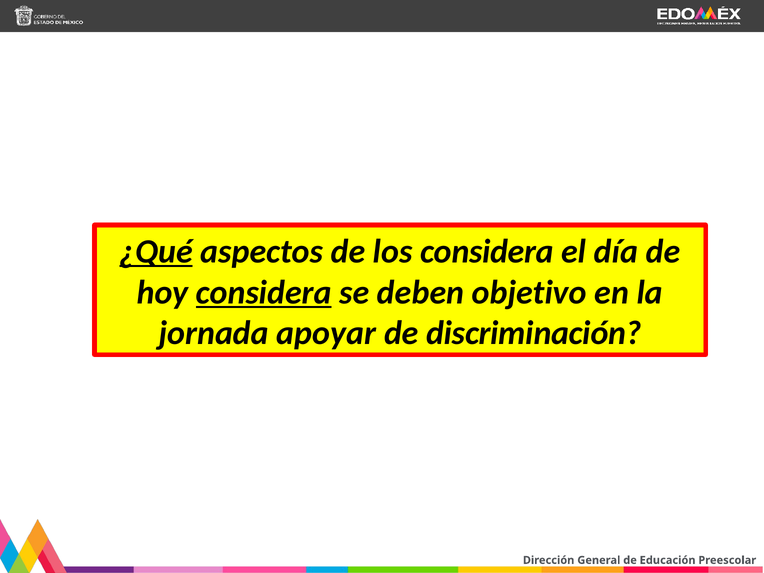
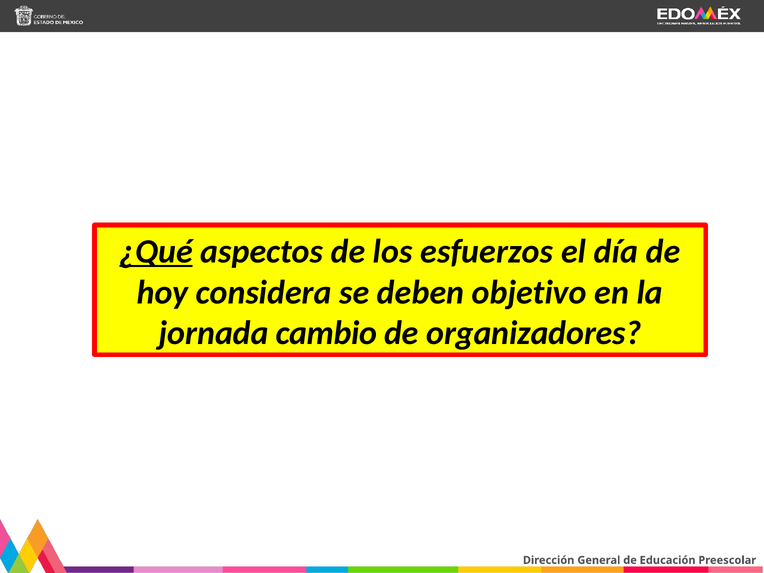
los considera: considera -> esfuerzos (487, 252)
considera underline: present -> none (264, 292)
apoyar: apoyar -> cambio (327, 333)
discriminación: discriminación -> organizadores (534, 333)
